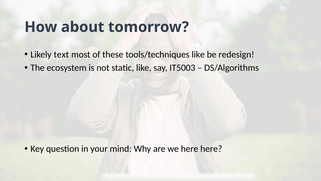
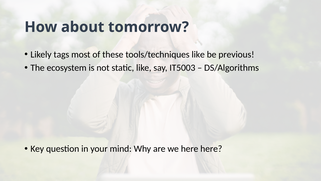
text: text -> tags (61, 54)
redesign: redesign -> previous (236, 54)
